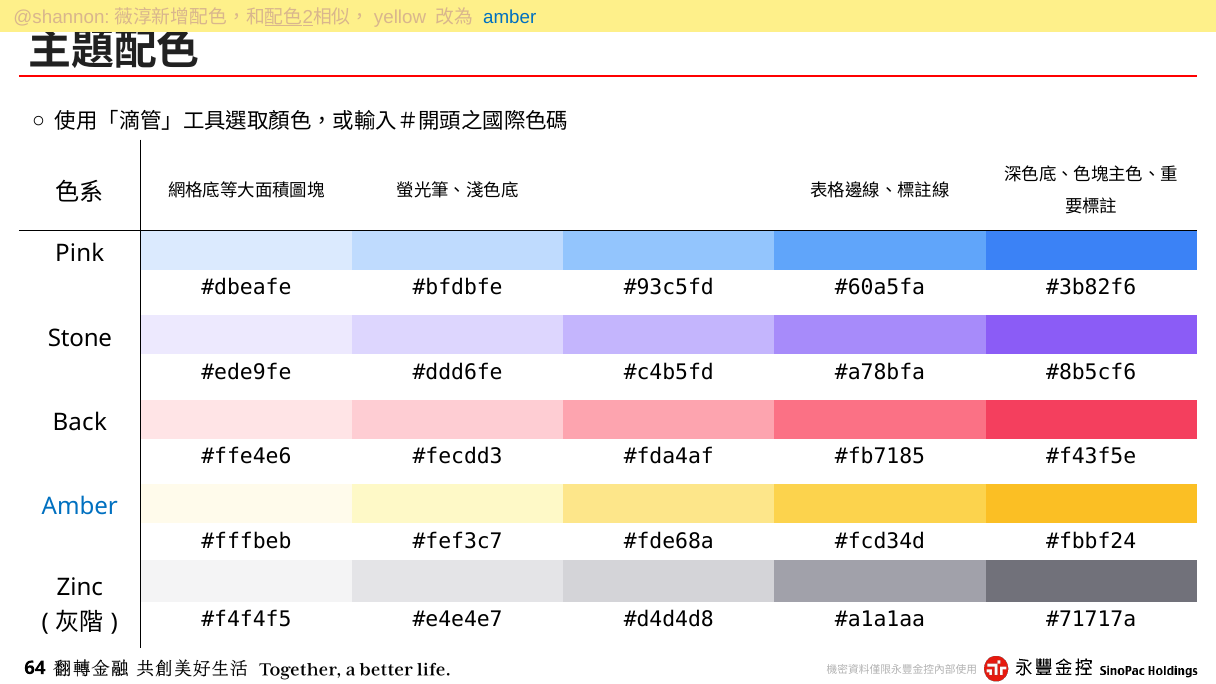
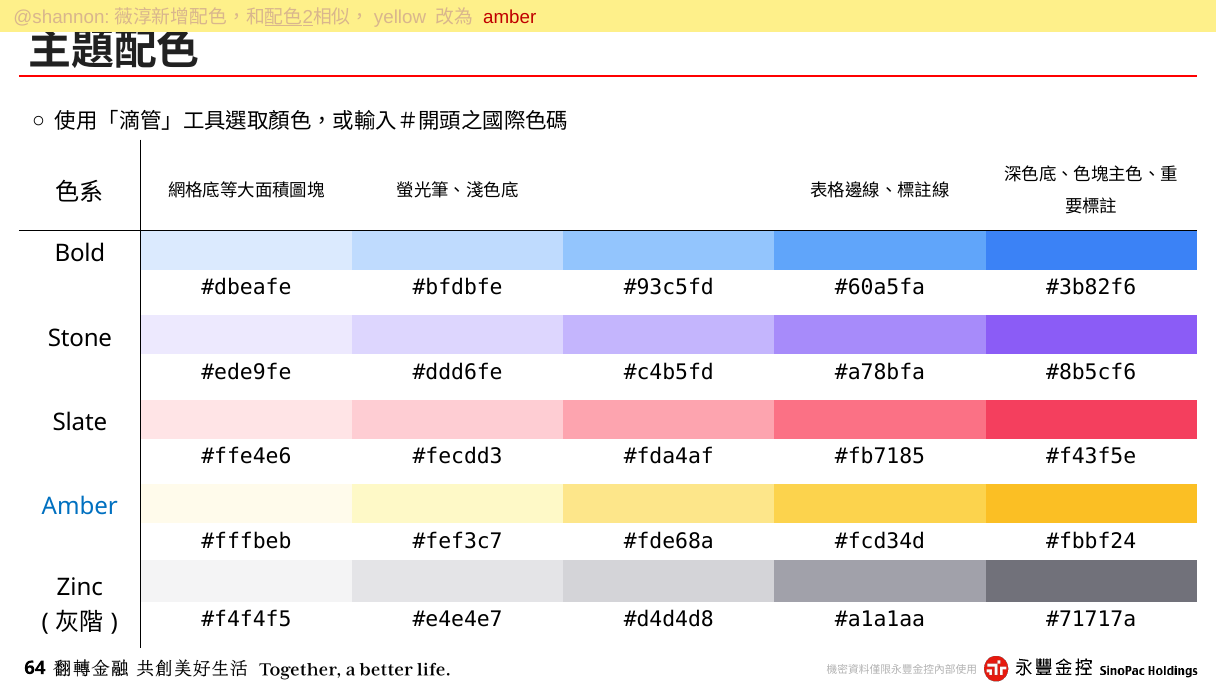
amber colour: blue -> red (510, 17)
Pink: Pink -> Bold (80, 254)
Back: Back -> Slate (80, 423)
